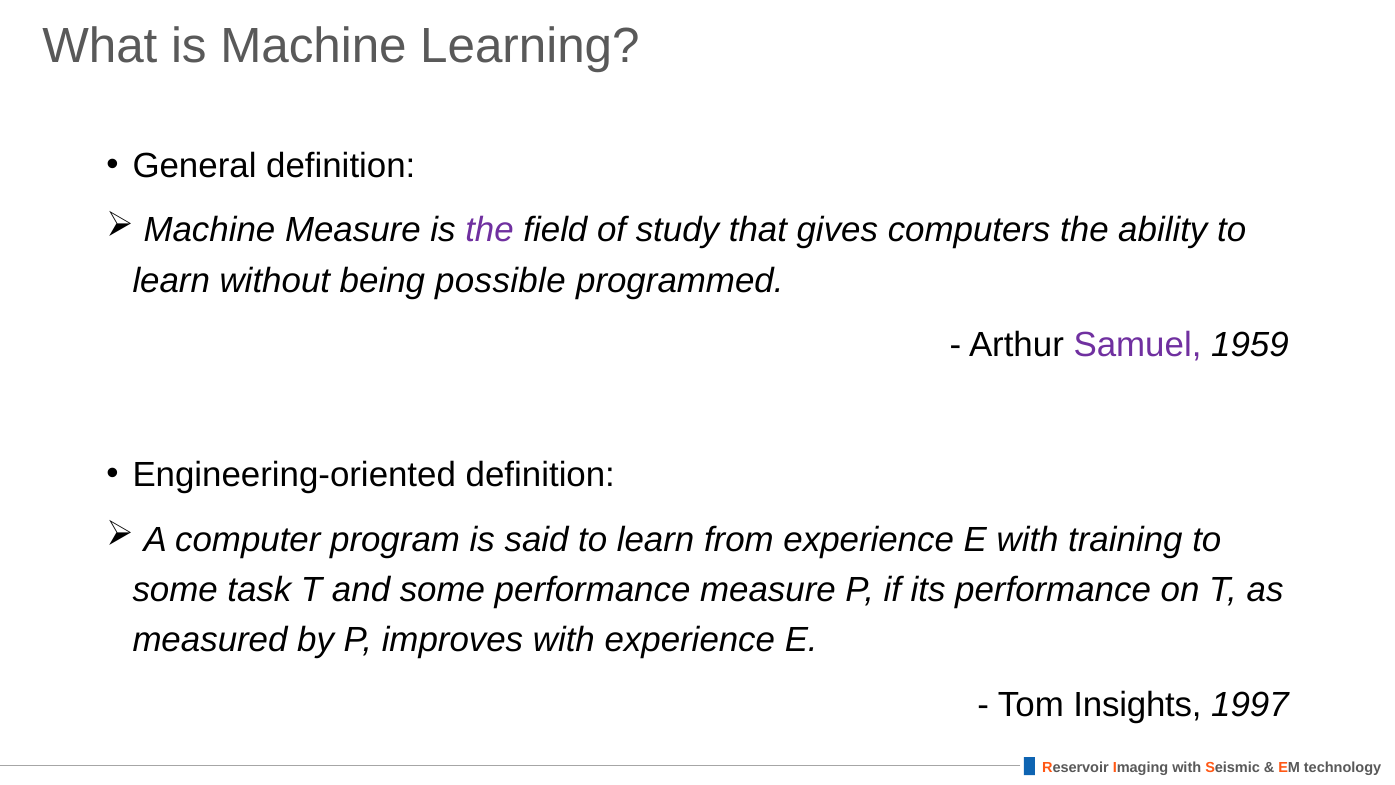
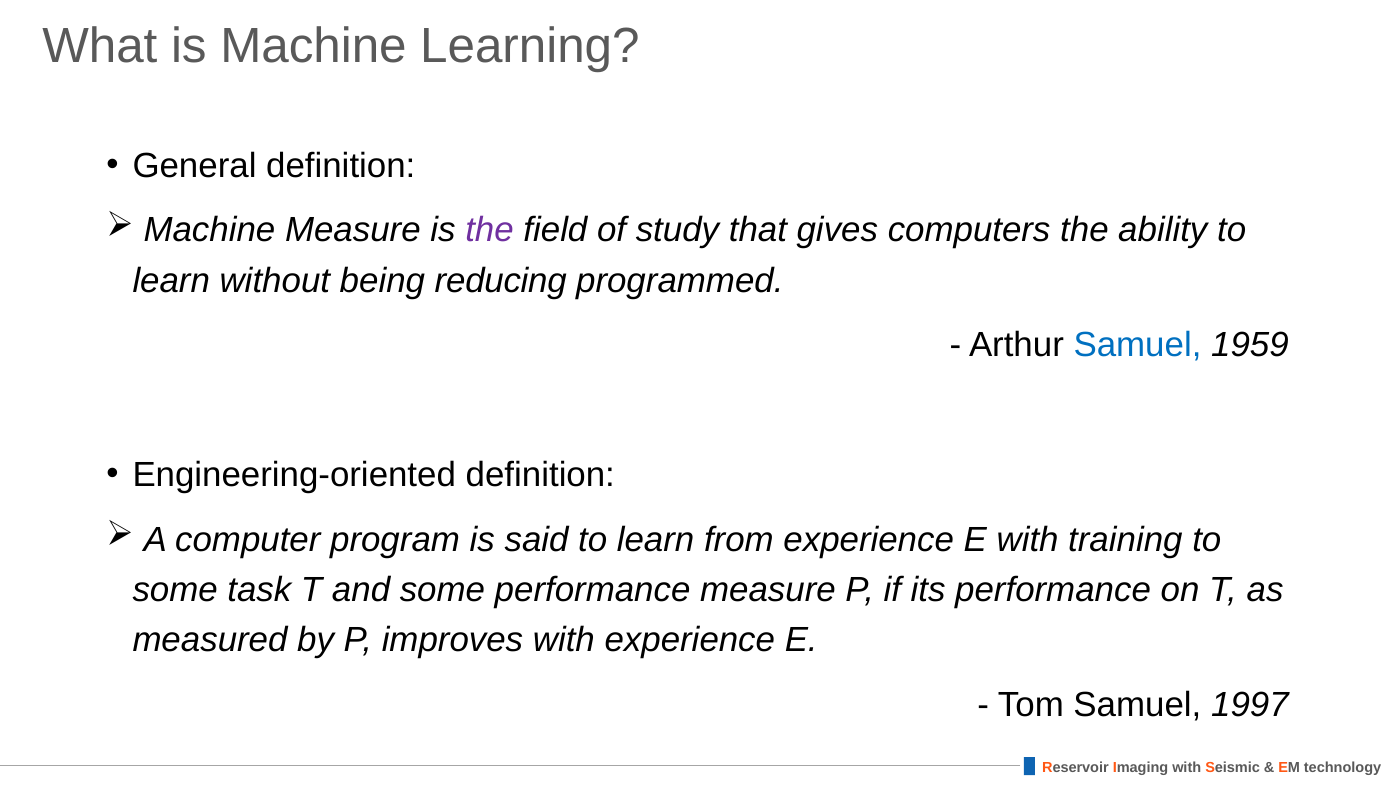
possible: possible -> reducing (501, 281)
Samuel colour: purple -> blue (1137, 345)
Tom Insights: Insights -> Samuel (1137, 705)
